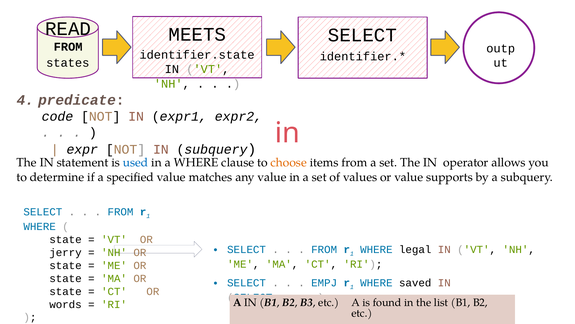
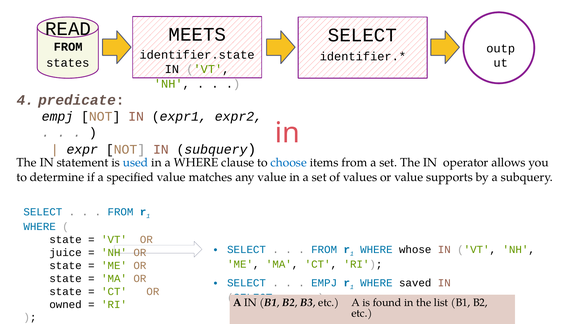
code: code -> empj (57, 116)
choose colour: orange -> blue (289, 162)
legal: legal -> whose (415, 249)
jerry: jerry -> juice (66, 252)
words: words -> owned (66, 304)
